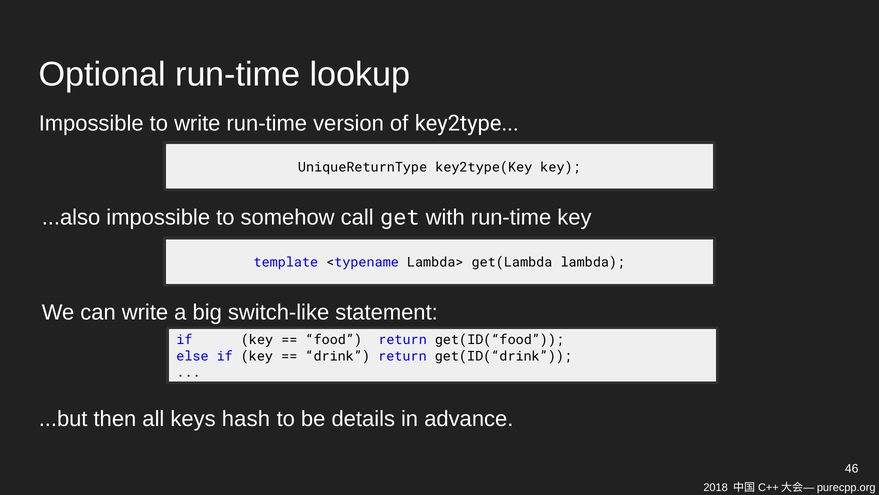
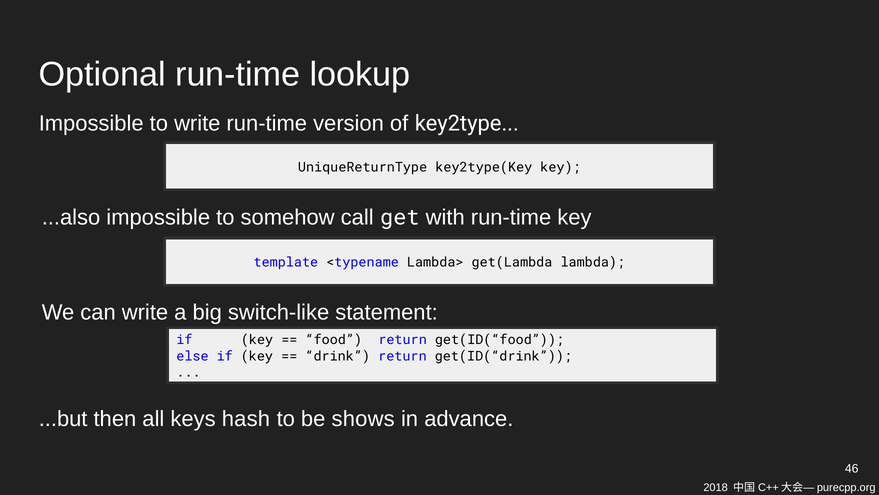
details: details -> shows (363, 419)
